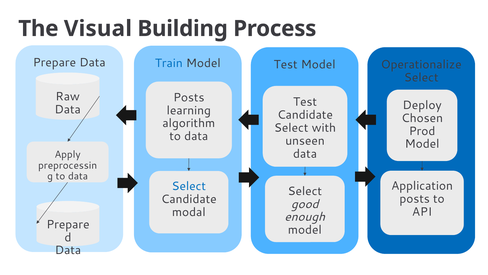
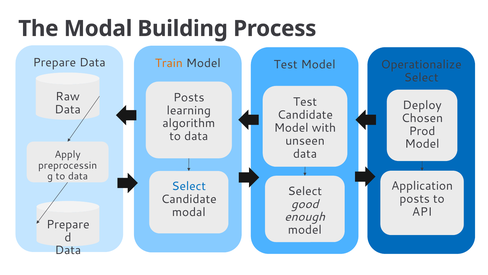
The Visual: Visual -> Modal (98, 29)
Train colour: blue -> orange (169, 63)
Select: Select -> Model (291, 128)
